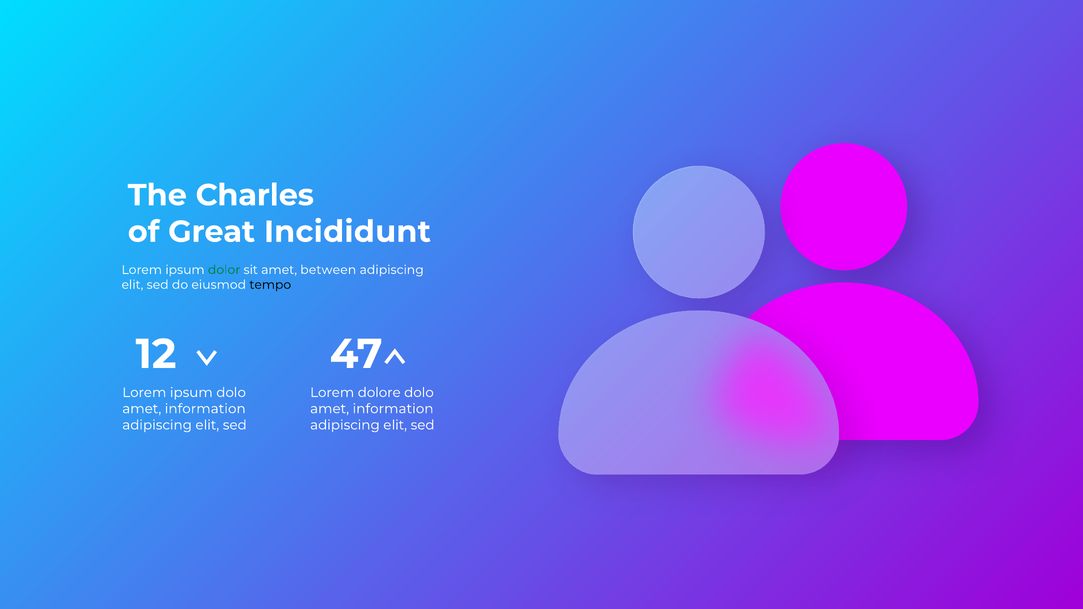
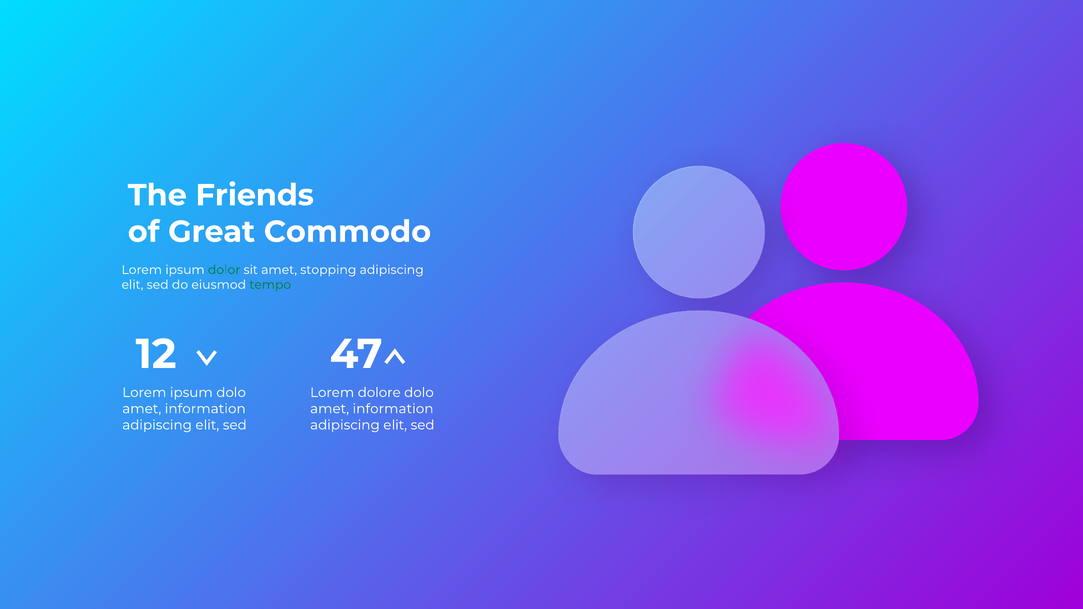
Charles: Charles -> Friends (255, 195)
Incididunt: Incididunt -> Commodo (347, 232)
between: between -> stopping (328, 270)
tempo colour: black -> green (270, 285)
